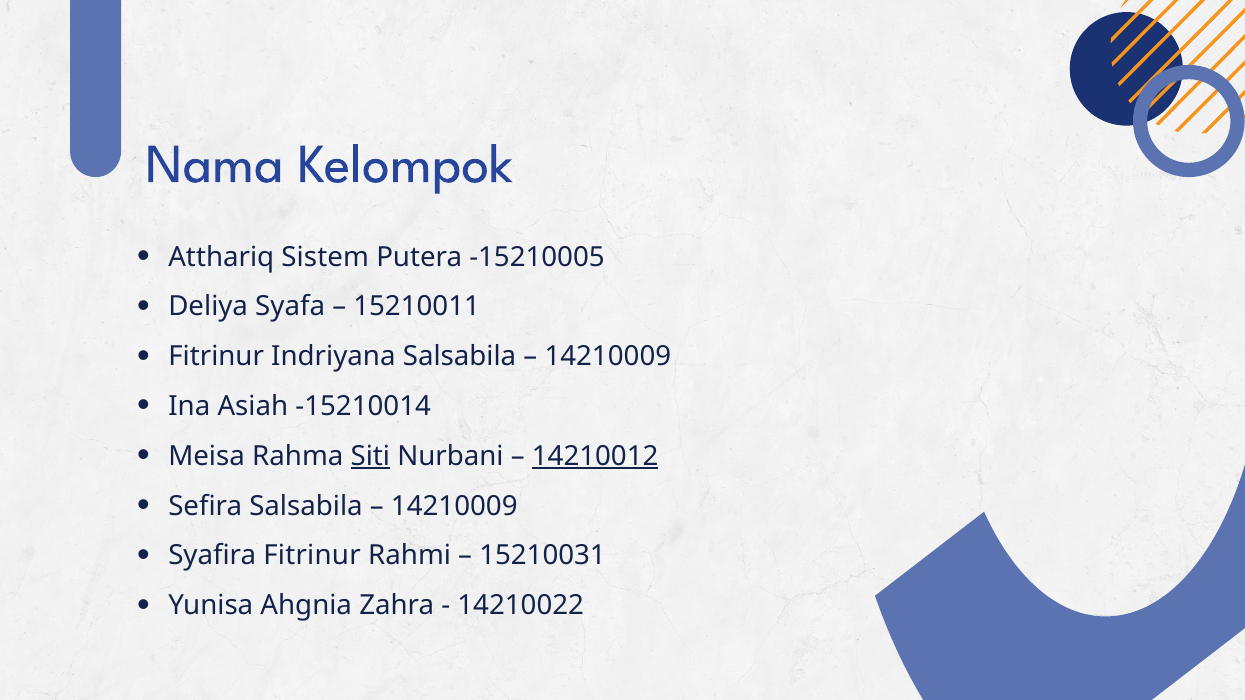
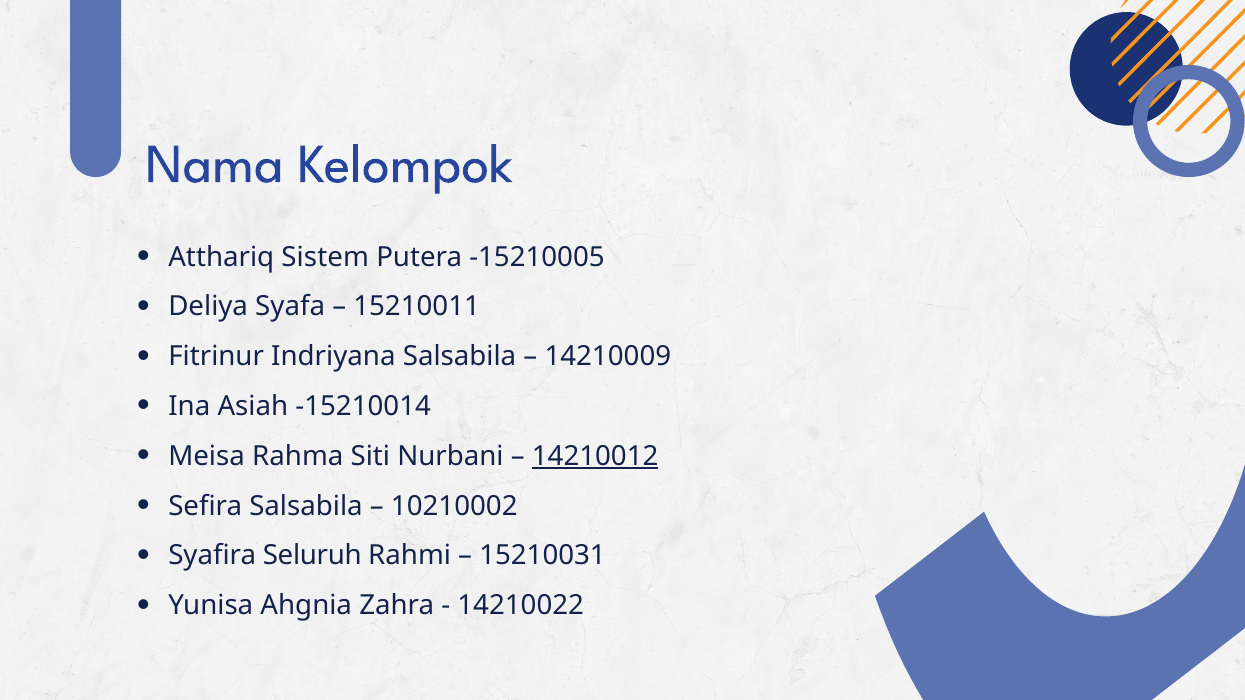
Siti underline: present -> none (370, 456)
14210009: 14210009 -> 10210002 (454, 506)
Syafira Fitrinur: Fitrinur -> Seluruh (312, 556)
